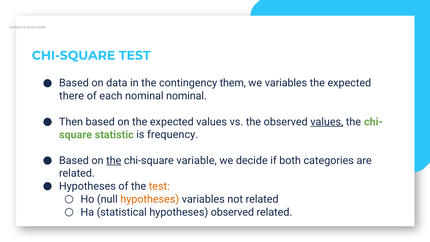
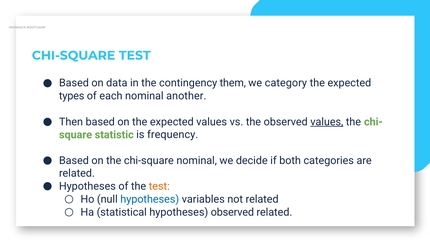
we variables: variables -> category (286, 83)
there: there -> types (72, 96)
nominal nominal: nominal -> another (186, 96)
the underline: present -> none (114, 160)
chi-square variable: variable -> nominal (197, 160)
hypotheses colour: orange -> blue (150, 199)
